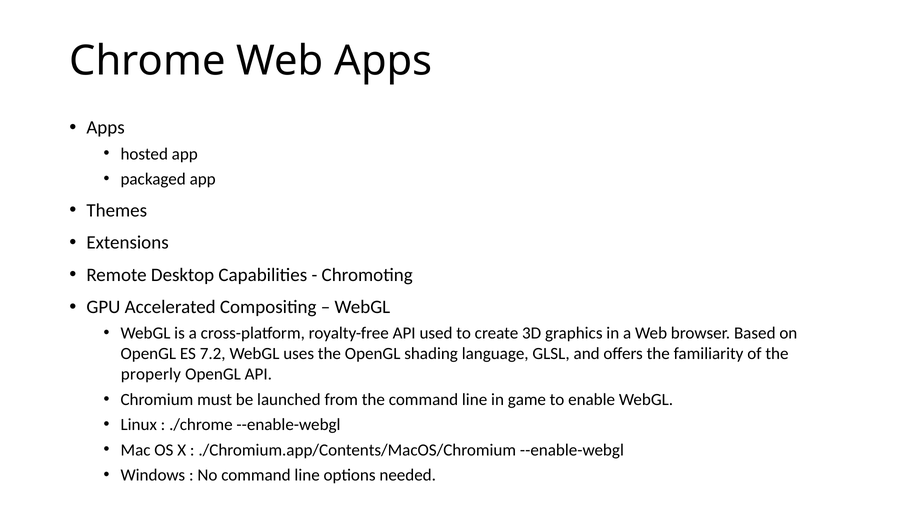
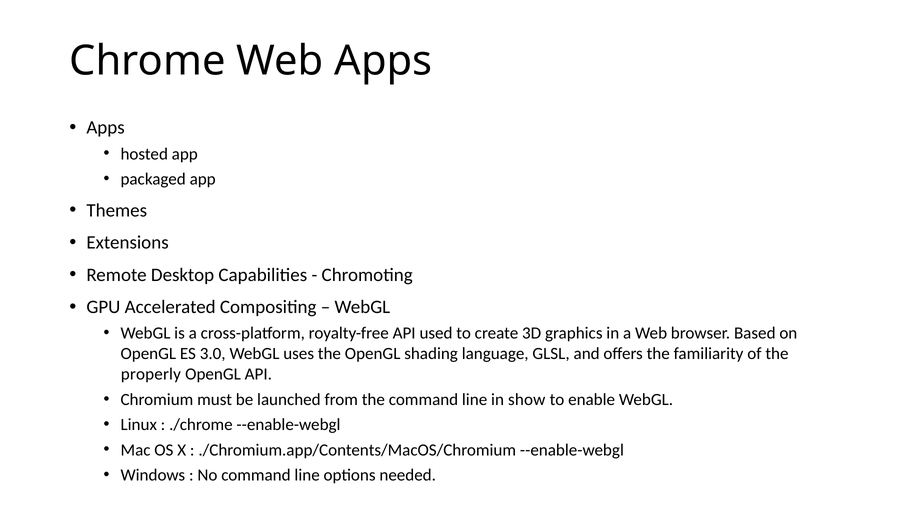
7.2: 7.2 -> 3.0 (213, 354)
game: game -> show (527, 399)
